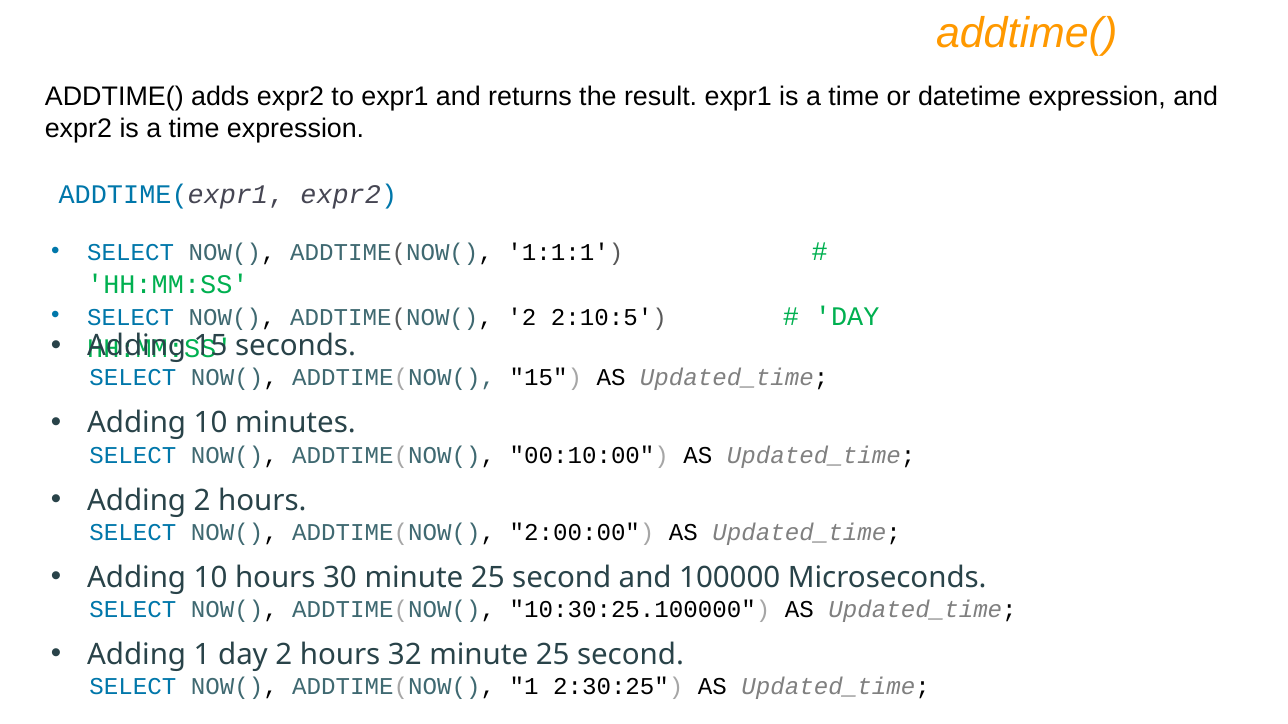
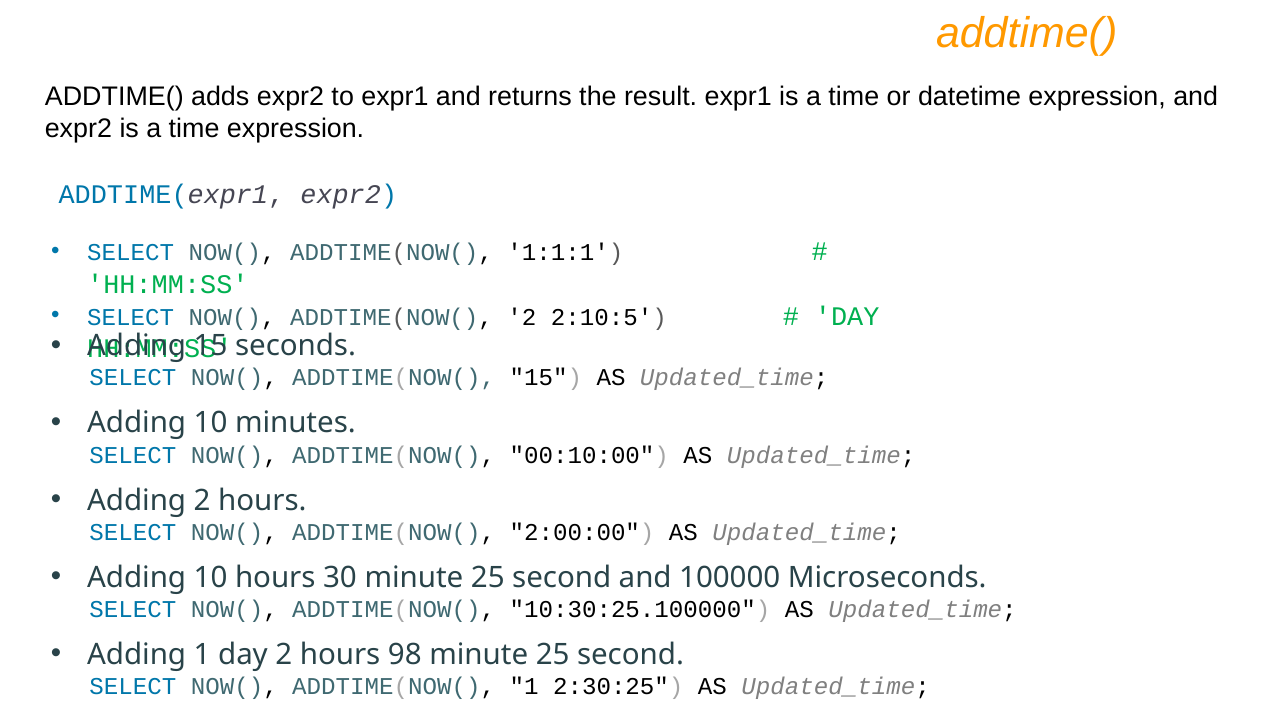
32: 32 -> 98 (405, 655)
